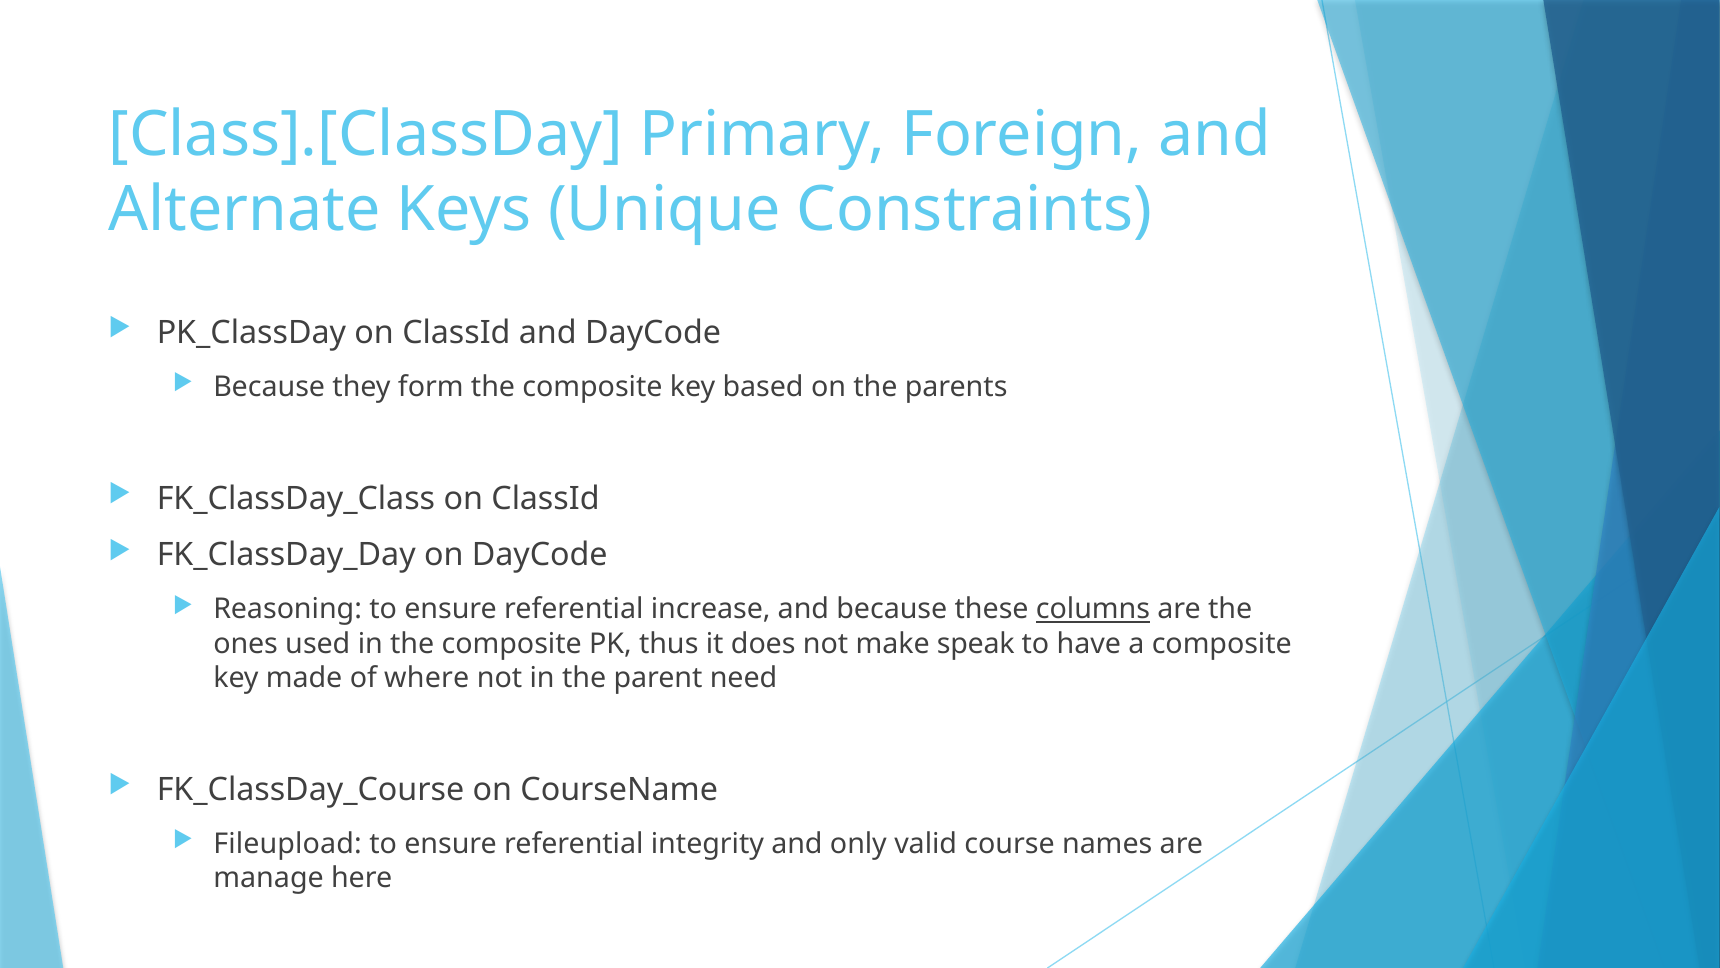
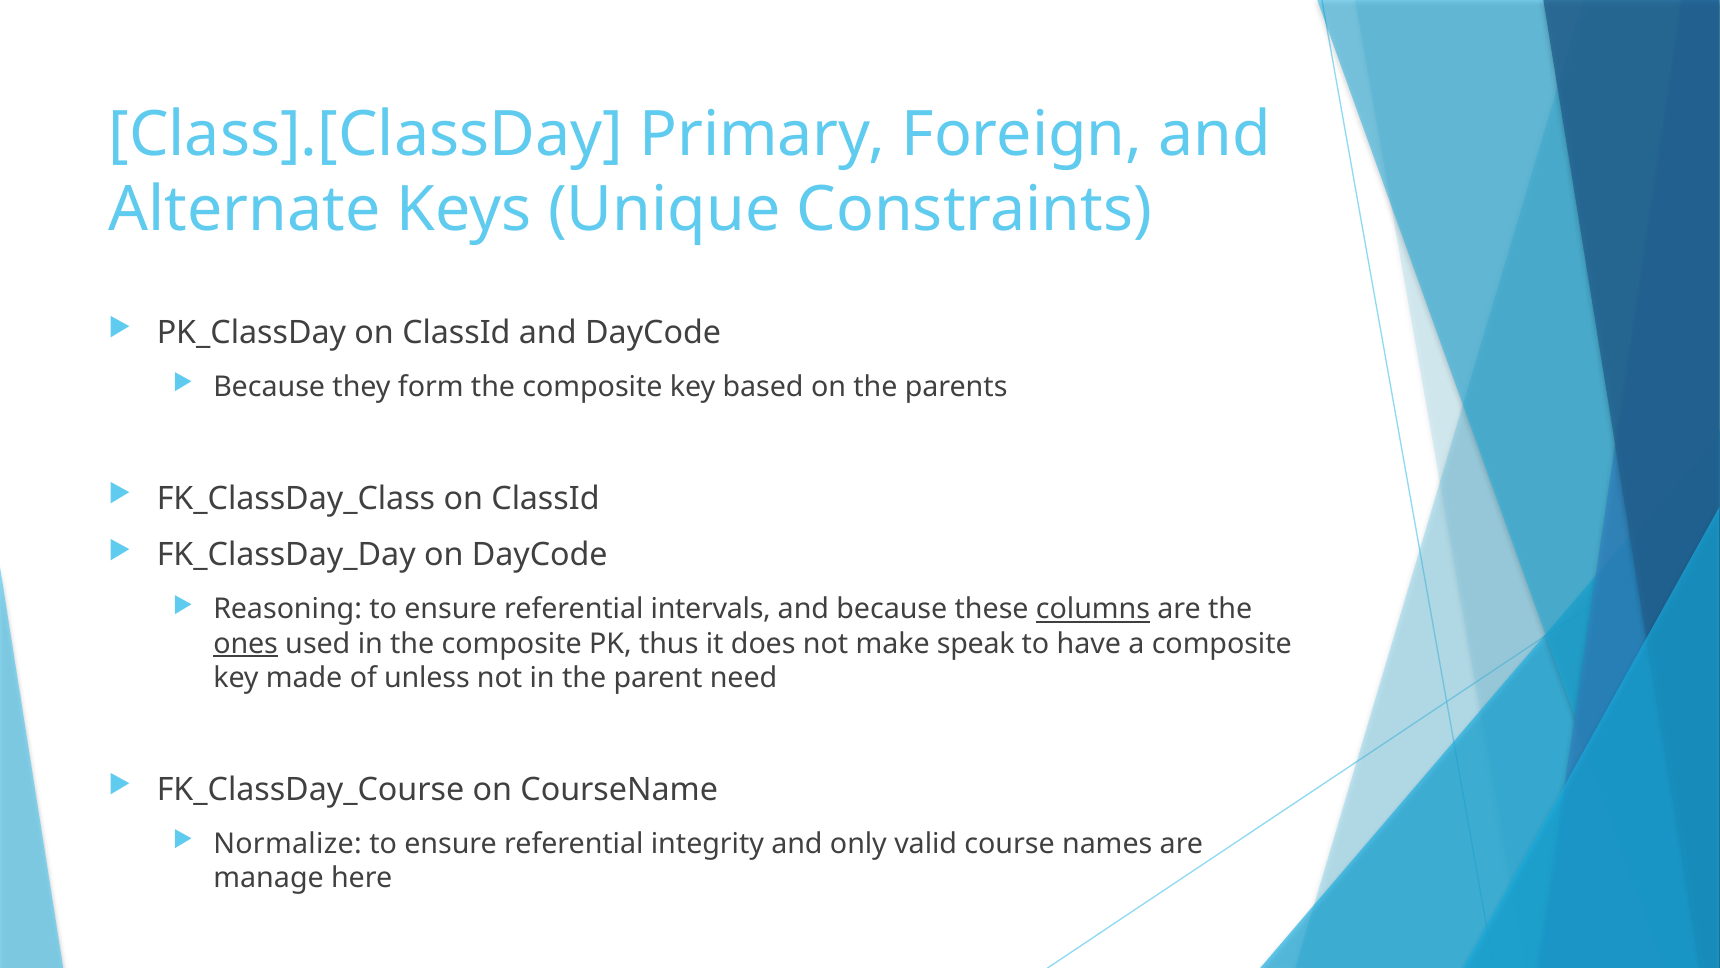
increase: increase -> intervals (711, 609)
ones underline: none -> present (246, 644)
where: where -> unless (427, 678)
Fileupload: Fileupload -> Normalize (287, 843)
